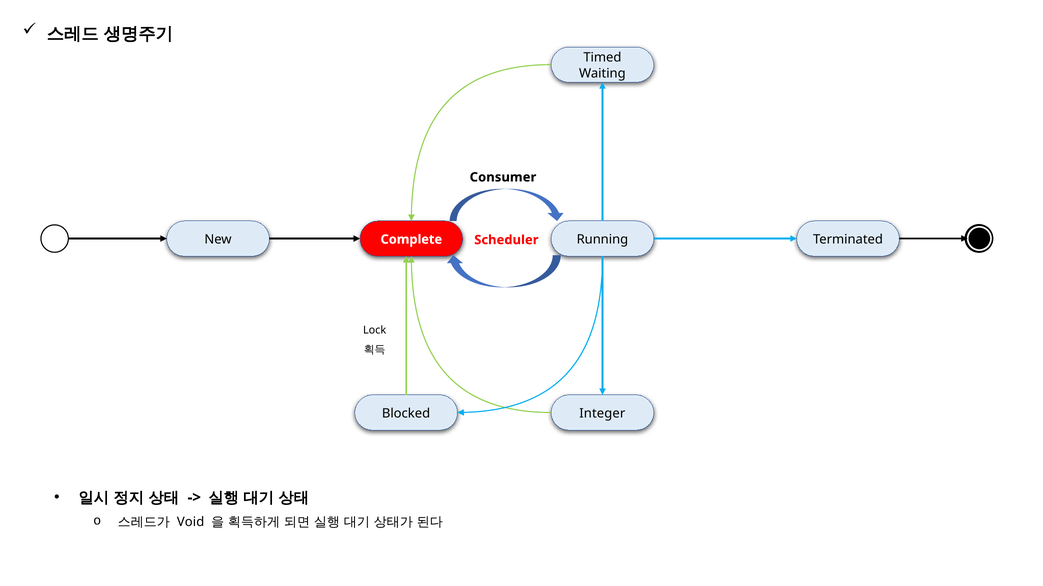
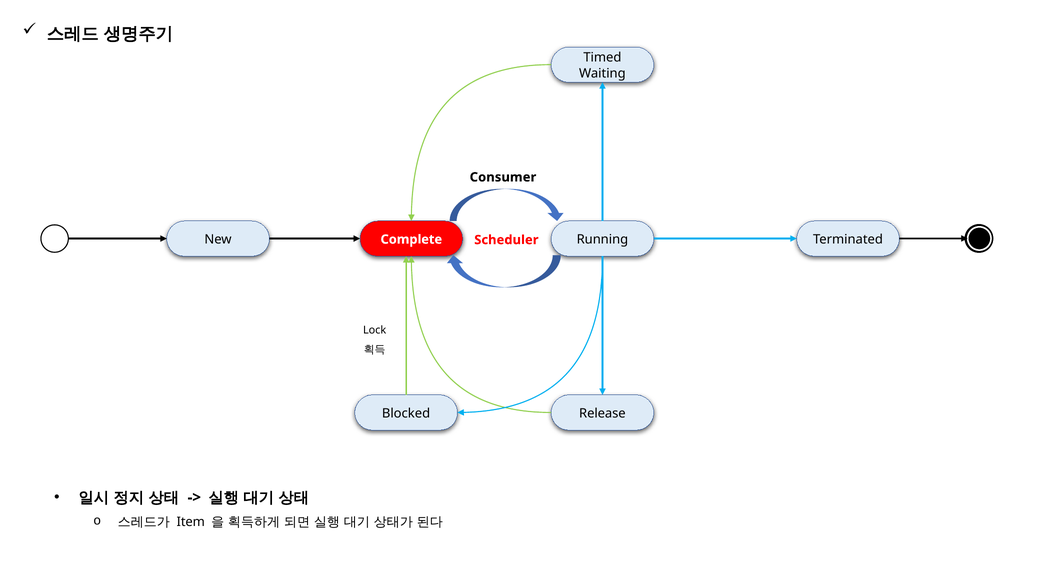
Integer: Integer -> Release (602, 414)
Void: Void -> Item (191, 523)
